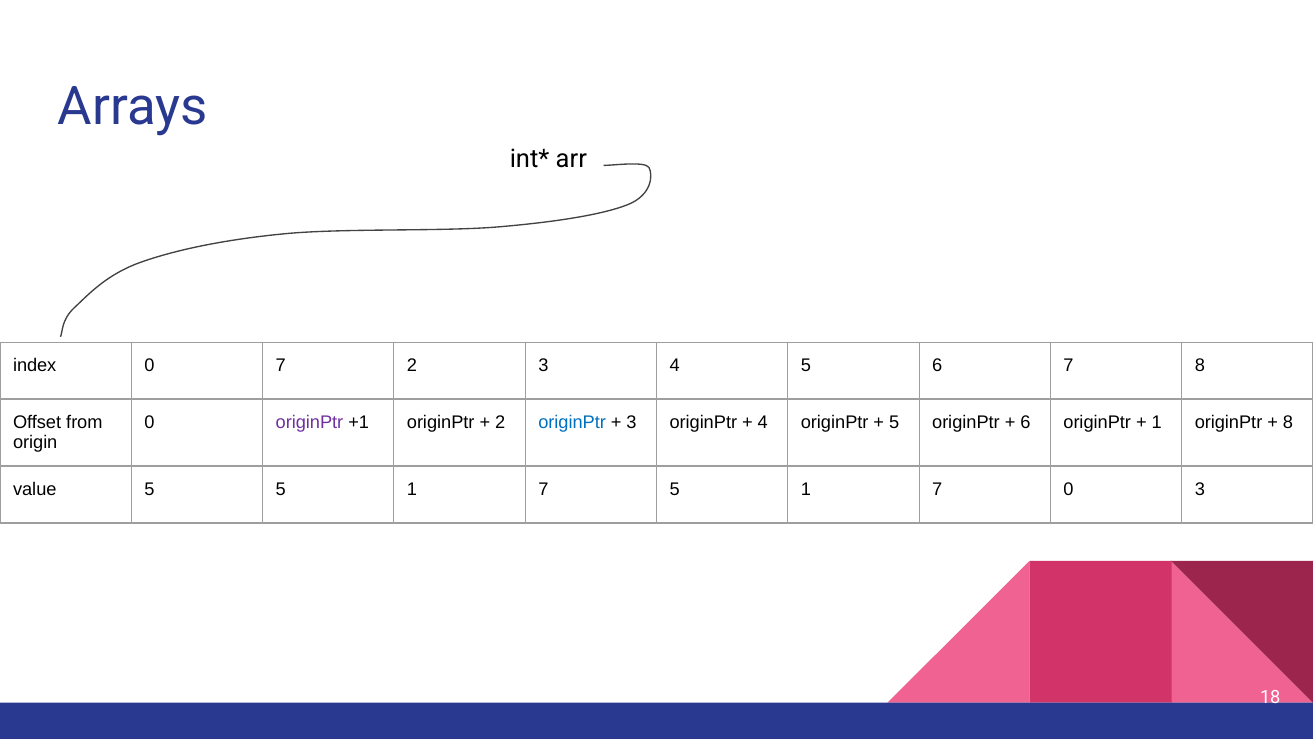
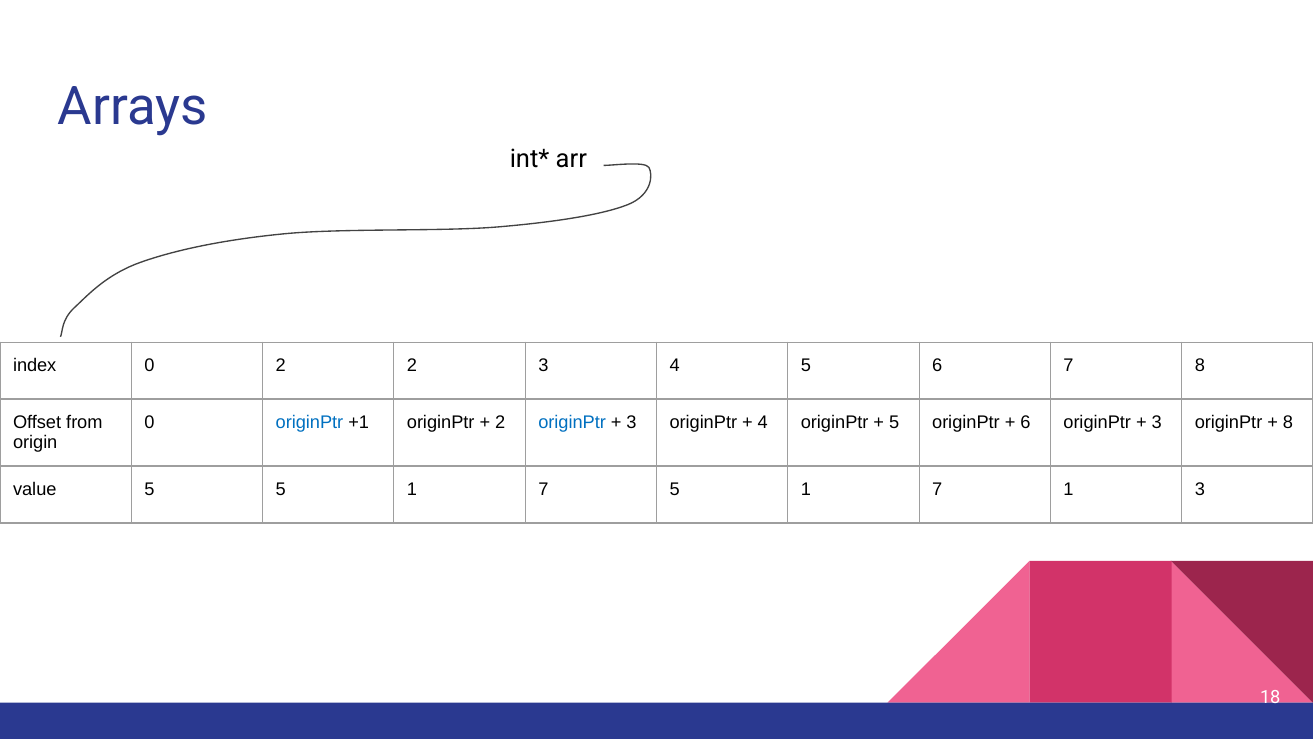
0 7: 7 -> 2 (281, 365)
originPtr colour: purple -> blue (309, 422)
1: 1 -> 3 (1157, 422)
7 0: 0 -> 1 (1069, 489)
